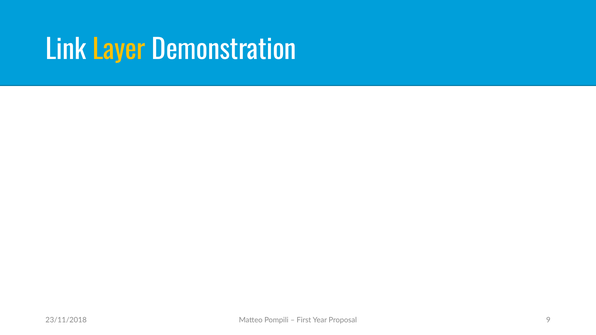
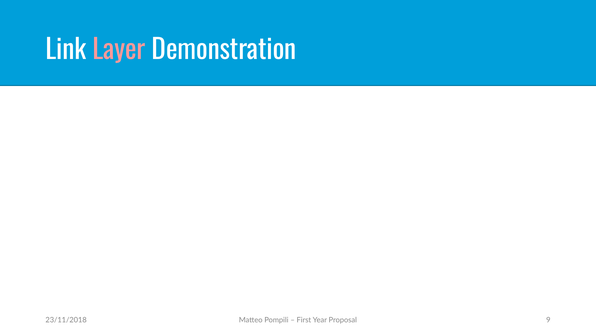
Layer colour: yellow -> pink (119, 50)
